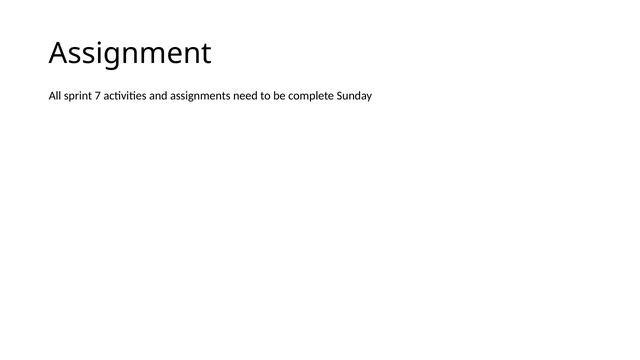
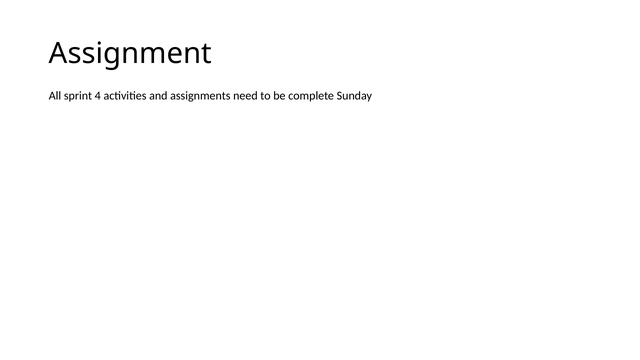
7: 7 -> 4 (98, 96)
